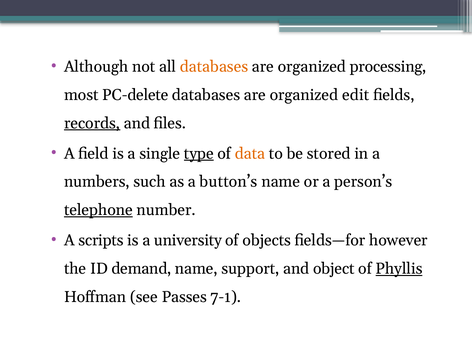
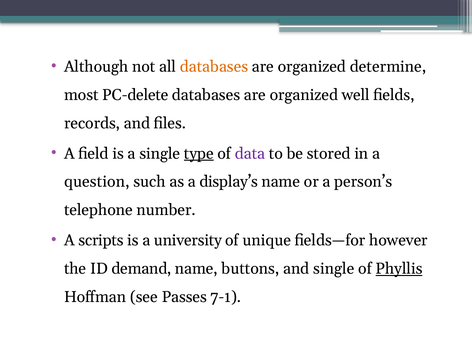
processing: processing -> determine (388, 67)
edit: edit -> well (356, 95)
records underline: present -> none (92, 123)
data colour: orange -> purple (250, 153)
numbers: numbers -> question (97, 182)
button’s: button’s -> display’s (229, 182)
telephone underline: present -> none (98, 210)
objects: objects -> unique (267, 240)
support: support -> buttons (250, 269)
and object: object -> single (334, 269)
